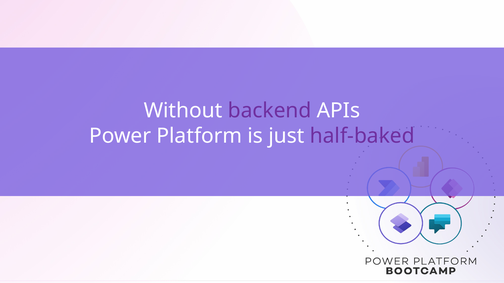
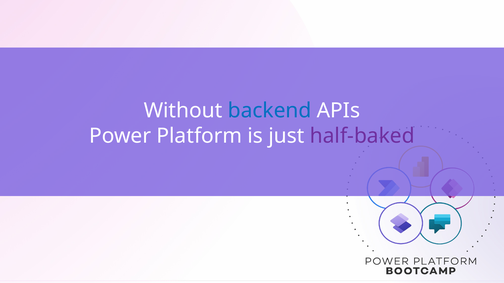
backend colour: purple -> blue (270, 111)
